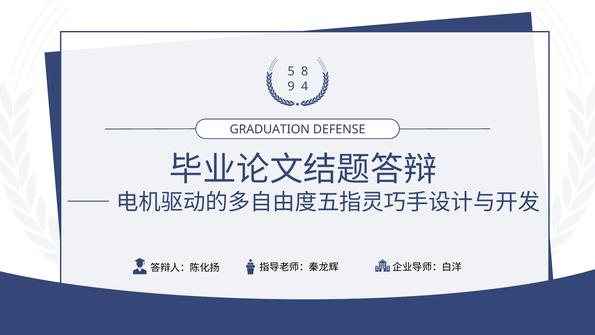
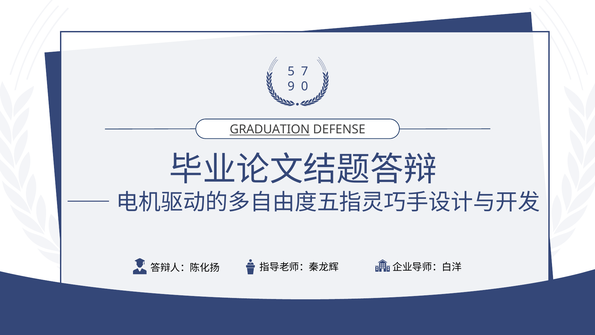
8: 8 -> 7 (305, 71)
4: 4 -> 0 (305, 86)
GRADUATION underline: none -> present (270, 129)
